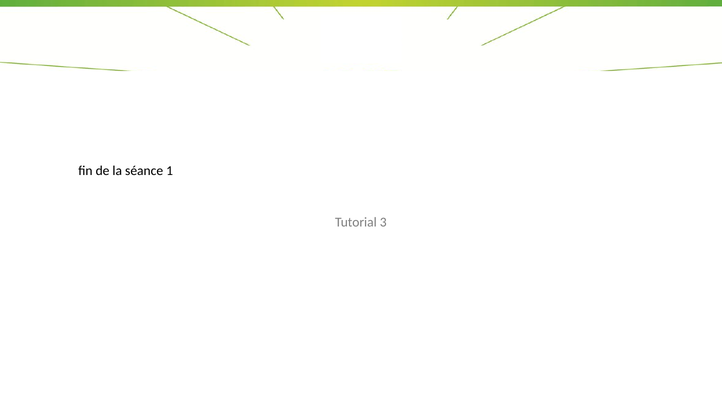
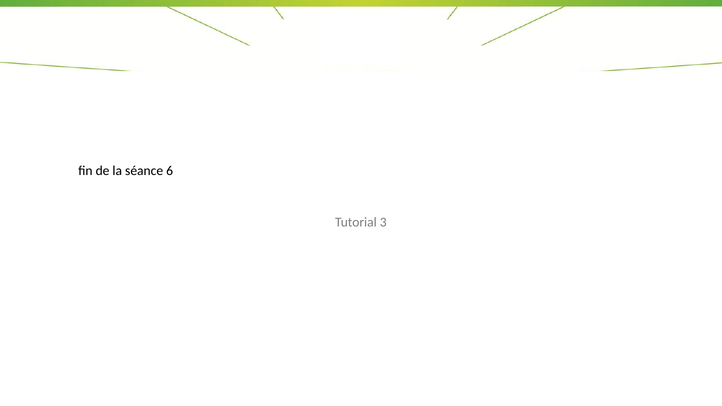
1: 1 -> 6 (170, 171)
